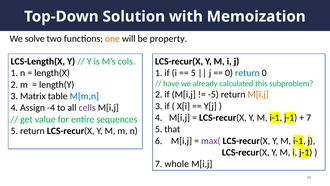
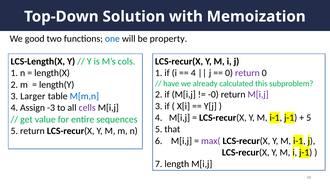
solve: solve -> good (35, 39)
one colour: orange -> blue (112, 39)
5: 5 -> 4 (193, 73)
return colour: blue -> purple (247, 73)
-5: -5 -> -0 (213, 94)
M[i,j colour: orange -> purple (258, 94)
Matrix: Matrix -> Larger (33, 96)
-4: -4 -> -3 (51, 108)
7: 7 -> 5 (309, 117)
whole: whole -> length (177, 164)
